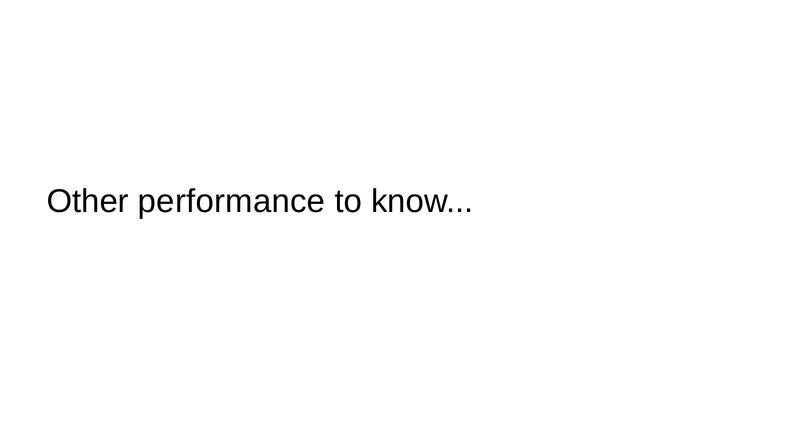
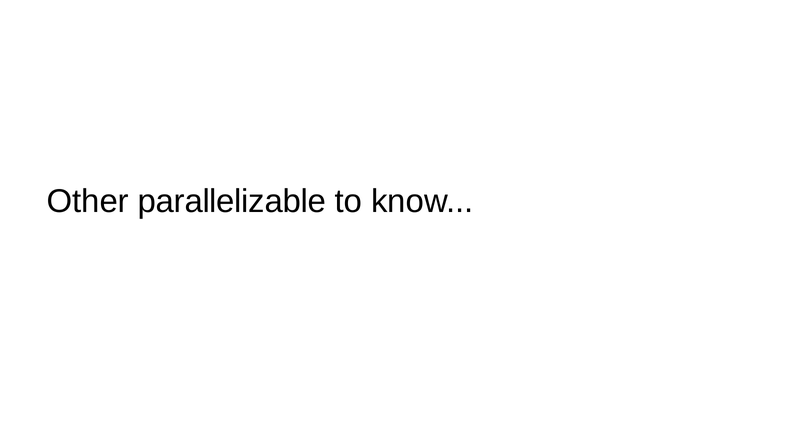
performance: performance -> parallelizable (232, 201)
